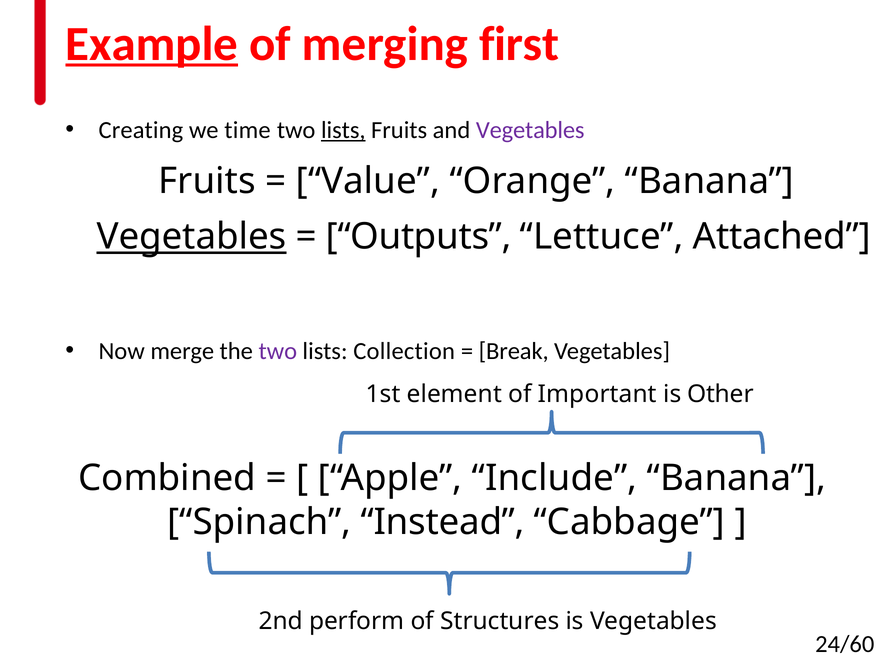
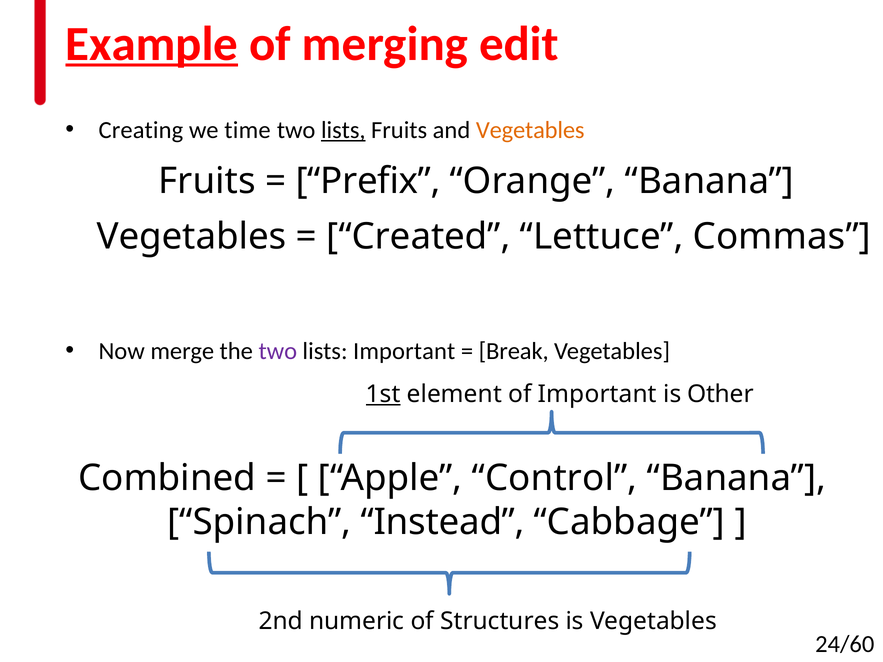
first: first -> edit (519, 44)
Vegetables colour: purple -> orange (530, 130)
Value: Value -> Prefix (368, 181)
Vegetables underline: present -> none (192, 237)
Outputs: Outputs -> Created (418, 237)
Attached: Attached -> Commas (782, 237)
lists Collection: Collection -> Important (404, 351)
1st underline: none -> present (383, 394)
Include: Include -> Control (554, 478)
perform: perform -> numeric (357, 621)
